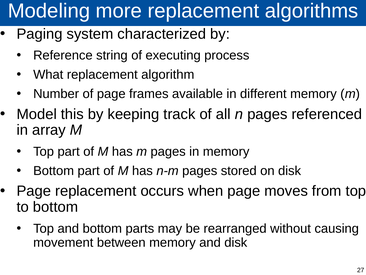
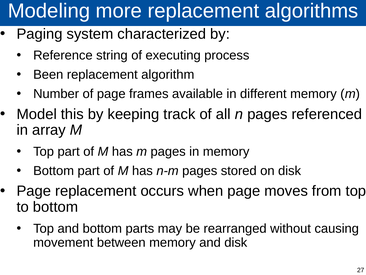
What: What -> Been (48, 75)
